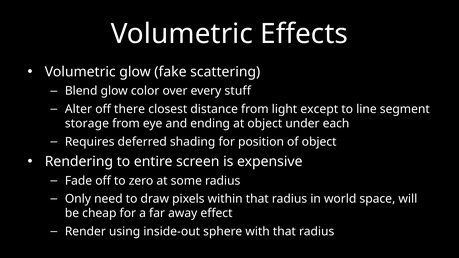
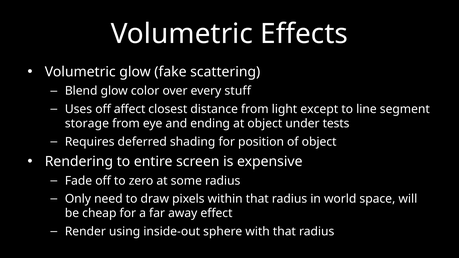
Alter: Alter -> Uses (78, 109)
there: there -> affect (130, 109)
each: each -> tests (336, 124)
